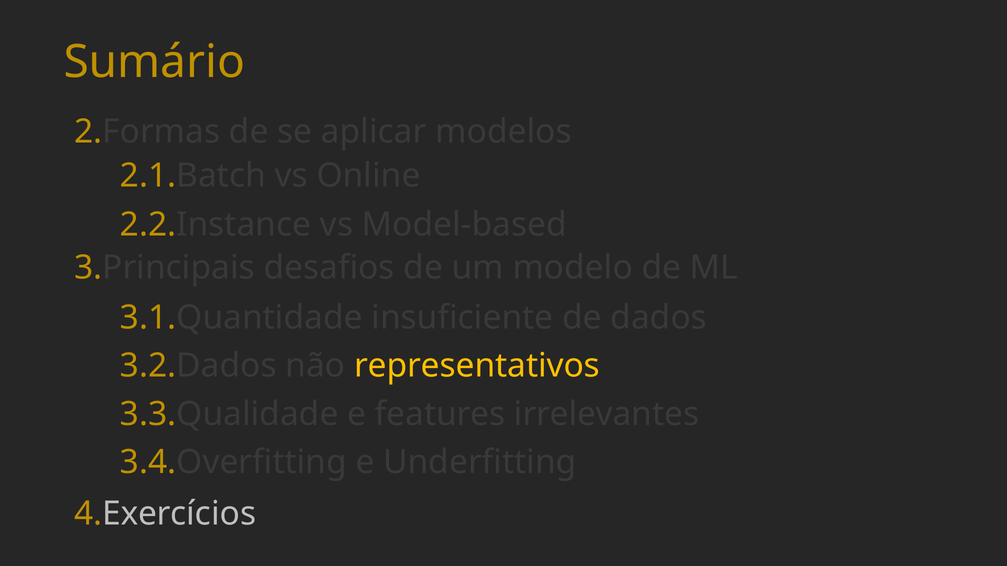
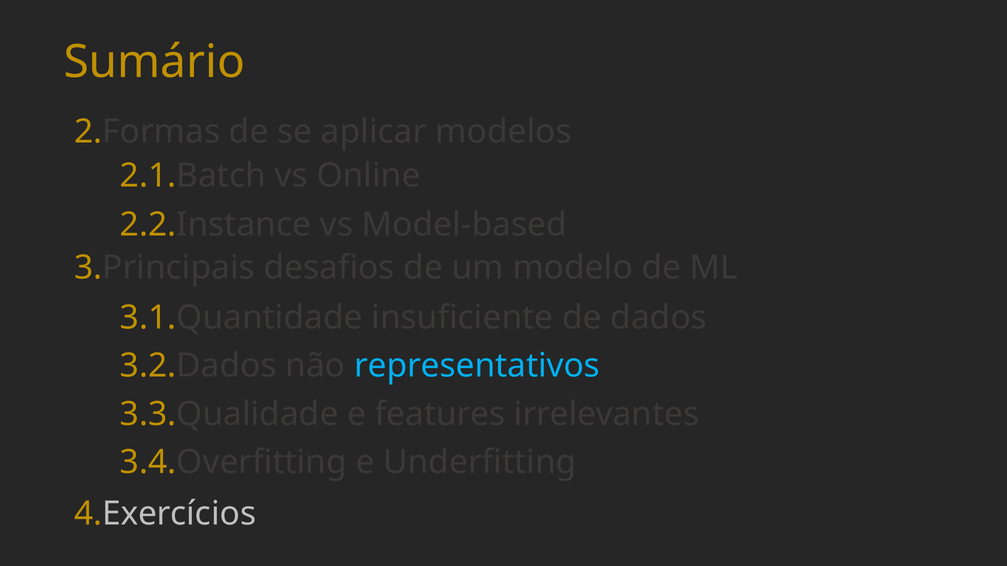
representativos colour: yellow -> light blue (477, 366)
